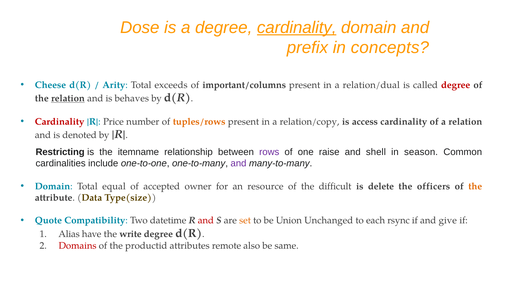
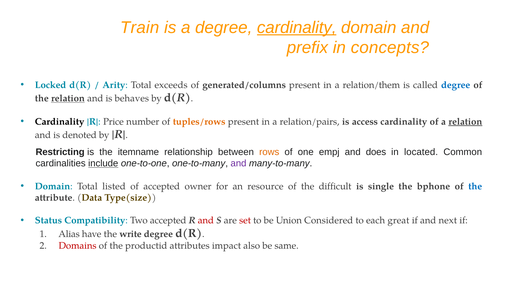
Dose: Dose -> Train (140, 27)
Cheese: Cheese -> Locked (51, 85)
important/columns: important/columns -> generated/columns (244, 85)
relation/dual: relation/dual -> relation/them (371, 85)
degree colour: red -> blue (456, 85)
Cardinality colour: red -> black (60, 121)
relation/copy: relation/copy -> relation/pairs (310, 121)
relation underline: none -> present (465, 121)
rows colour: purple -> orange (269, 152)
raise: raise -> empj (329, 152)
shell: shell -> does (376, 152)
season: season -> located (421, 152)
include underline: none -> present (103, 163)
equal: equal -> listed (114, 186)
delete: delete -> single (381, 186)
officers: officers -> bphone (434, 186)
the colour: orange -> blue (475, 186)
Quote: Quote -> Status (48, 220)
Two datetime: datetime -> accepted (168, 220)
set colour: orange -> red (245, 220)
Unchanged: Unchanged -> Considered (329, 220)
rsync: rsync -> great (398, 220)
give: give -> next (448, 220)
remote: remote -> impact (226, 245)
